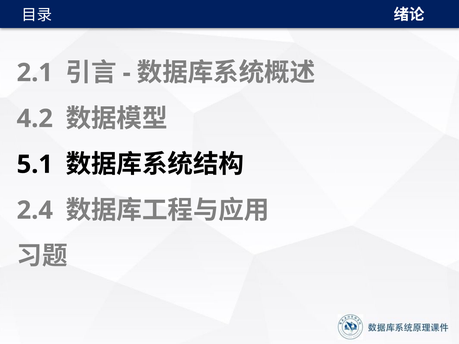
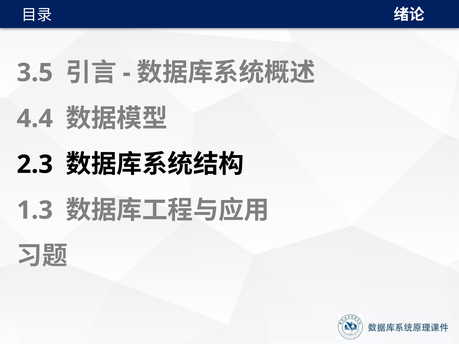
2.1: 2.1 -> 3.5 (35, 73)
4.2: 4.2 -> 4.4 (35, 119)
5.1: 5.1 -> 2.3 (35, 165)
2.4: 2.4 -> 1.3 (35, 210)
